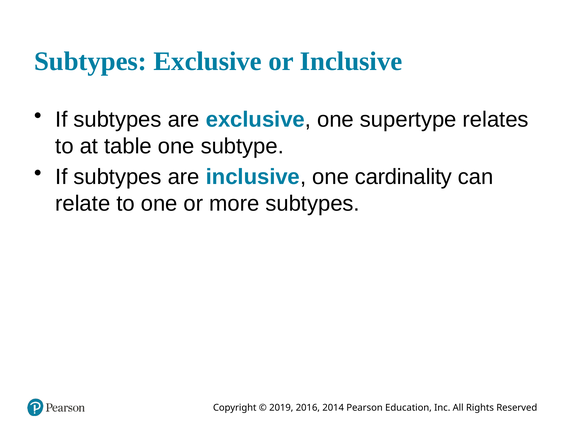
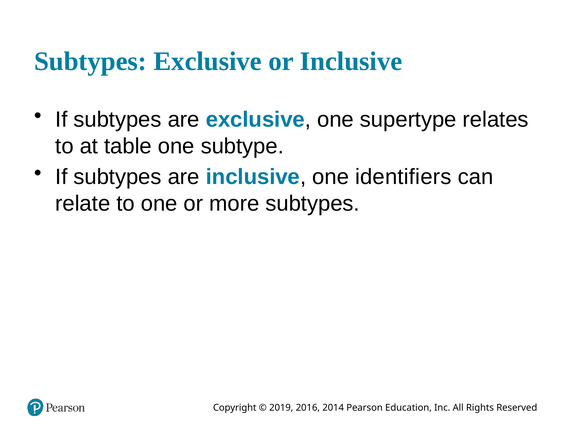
cardinality: cardinality -> identifiers (403, 177)
